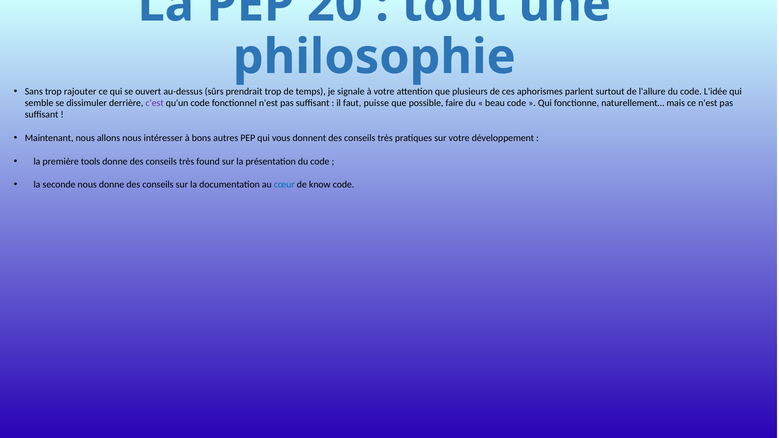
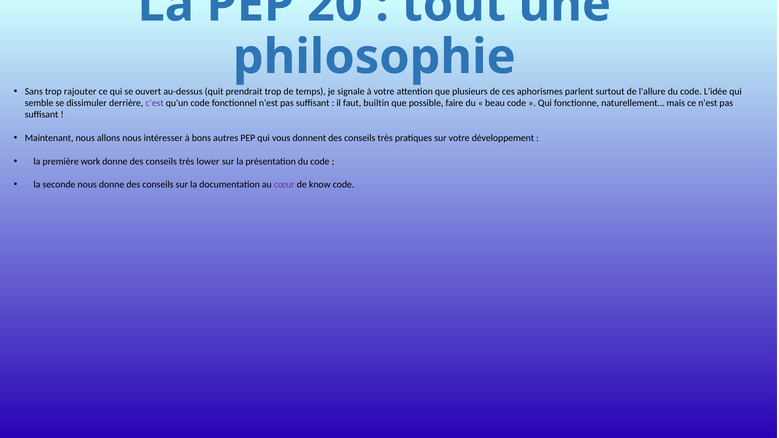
sûrs: sûrs -> quit (214, 91)
puisse: puisse -> builtin (376, 103)
tools: tools -> work (91, 161)
found: found -> lower (208, 161)
cœur colour: blue -> purple (284, 185)
